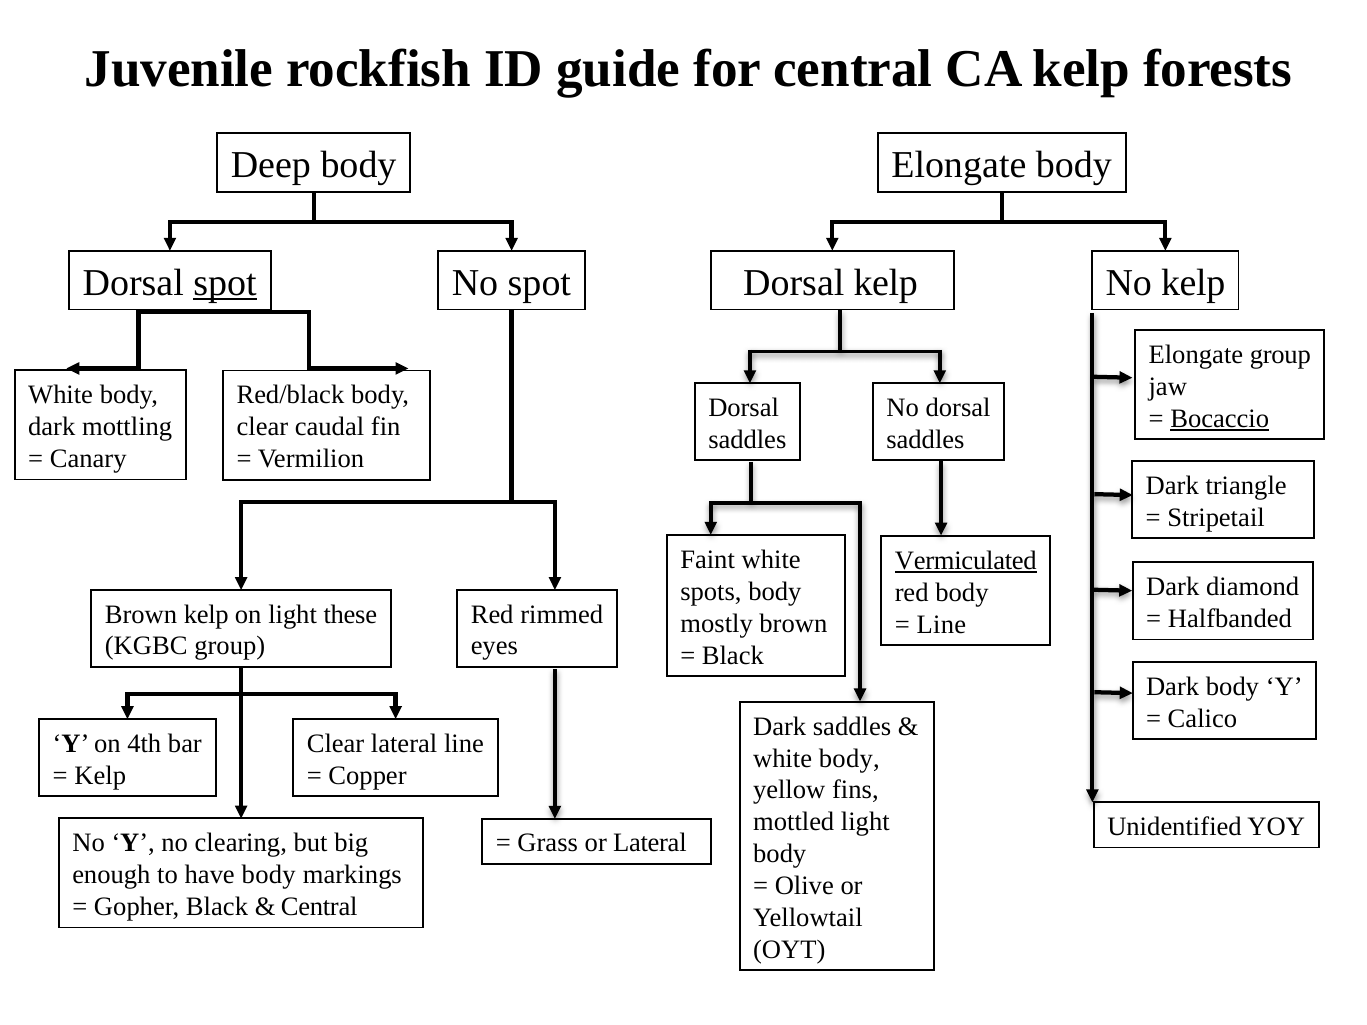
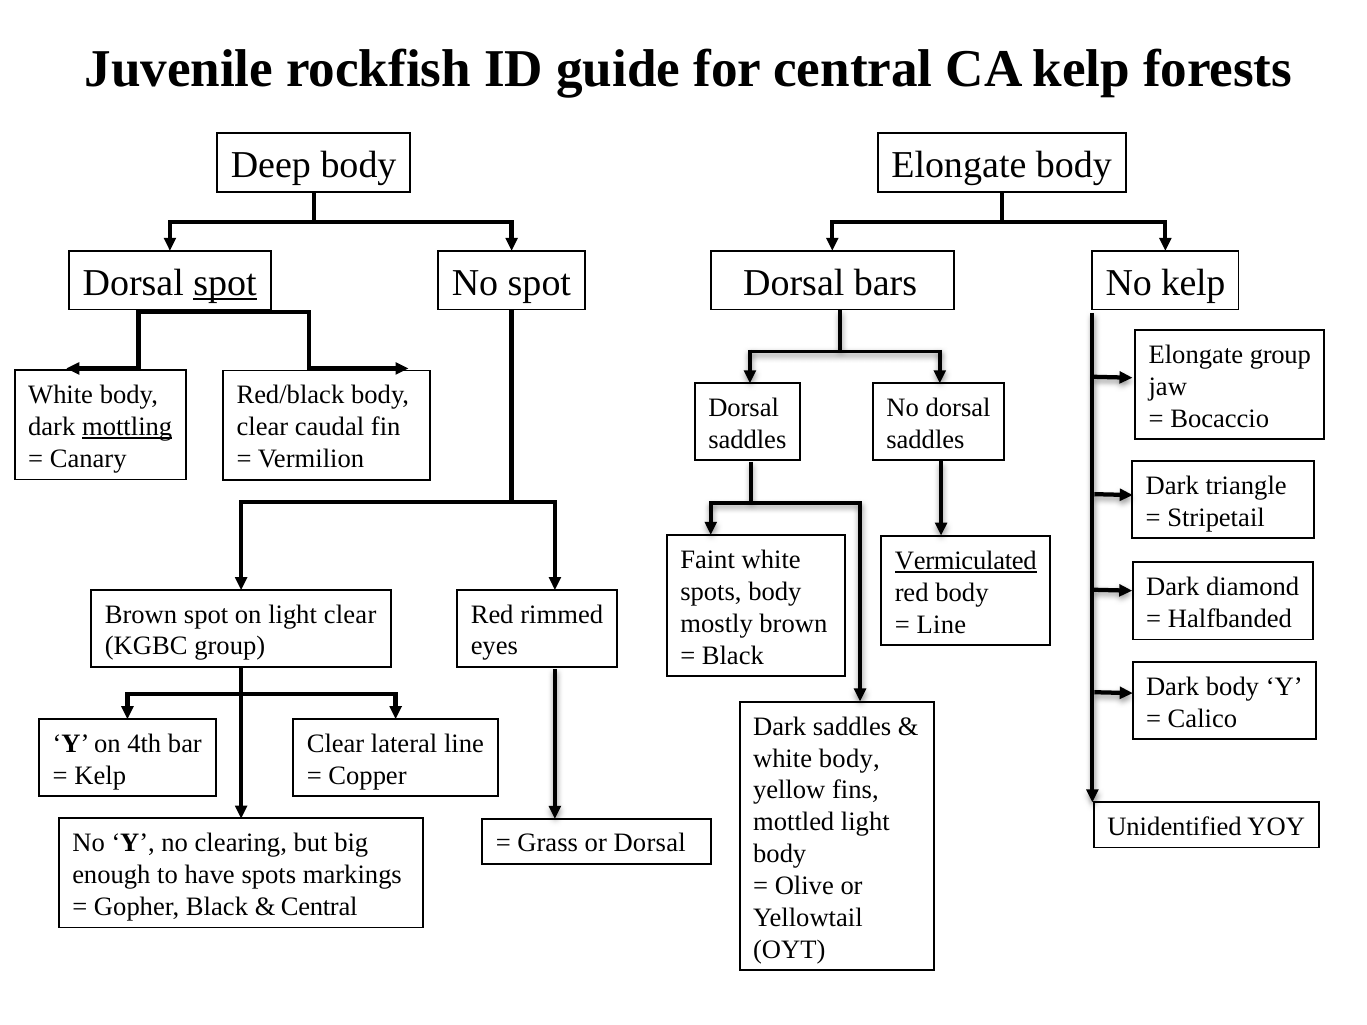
Dorsal kelp: kelp -> bars (886, 283)
Bocaccio underline: present -> none (1220, 418)
mottling underline: none -> present (127, 427)
Brown kelp: kelp -> spot (206, 614)
light these: these -> clear (350, 614)
or Lateral: Lateral -> Dorsal (650, 843)
have body: body -> spots (269, 875)
